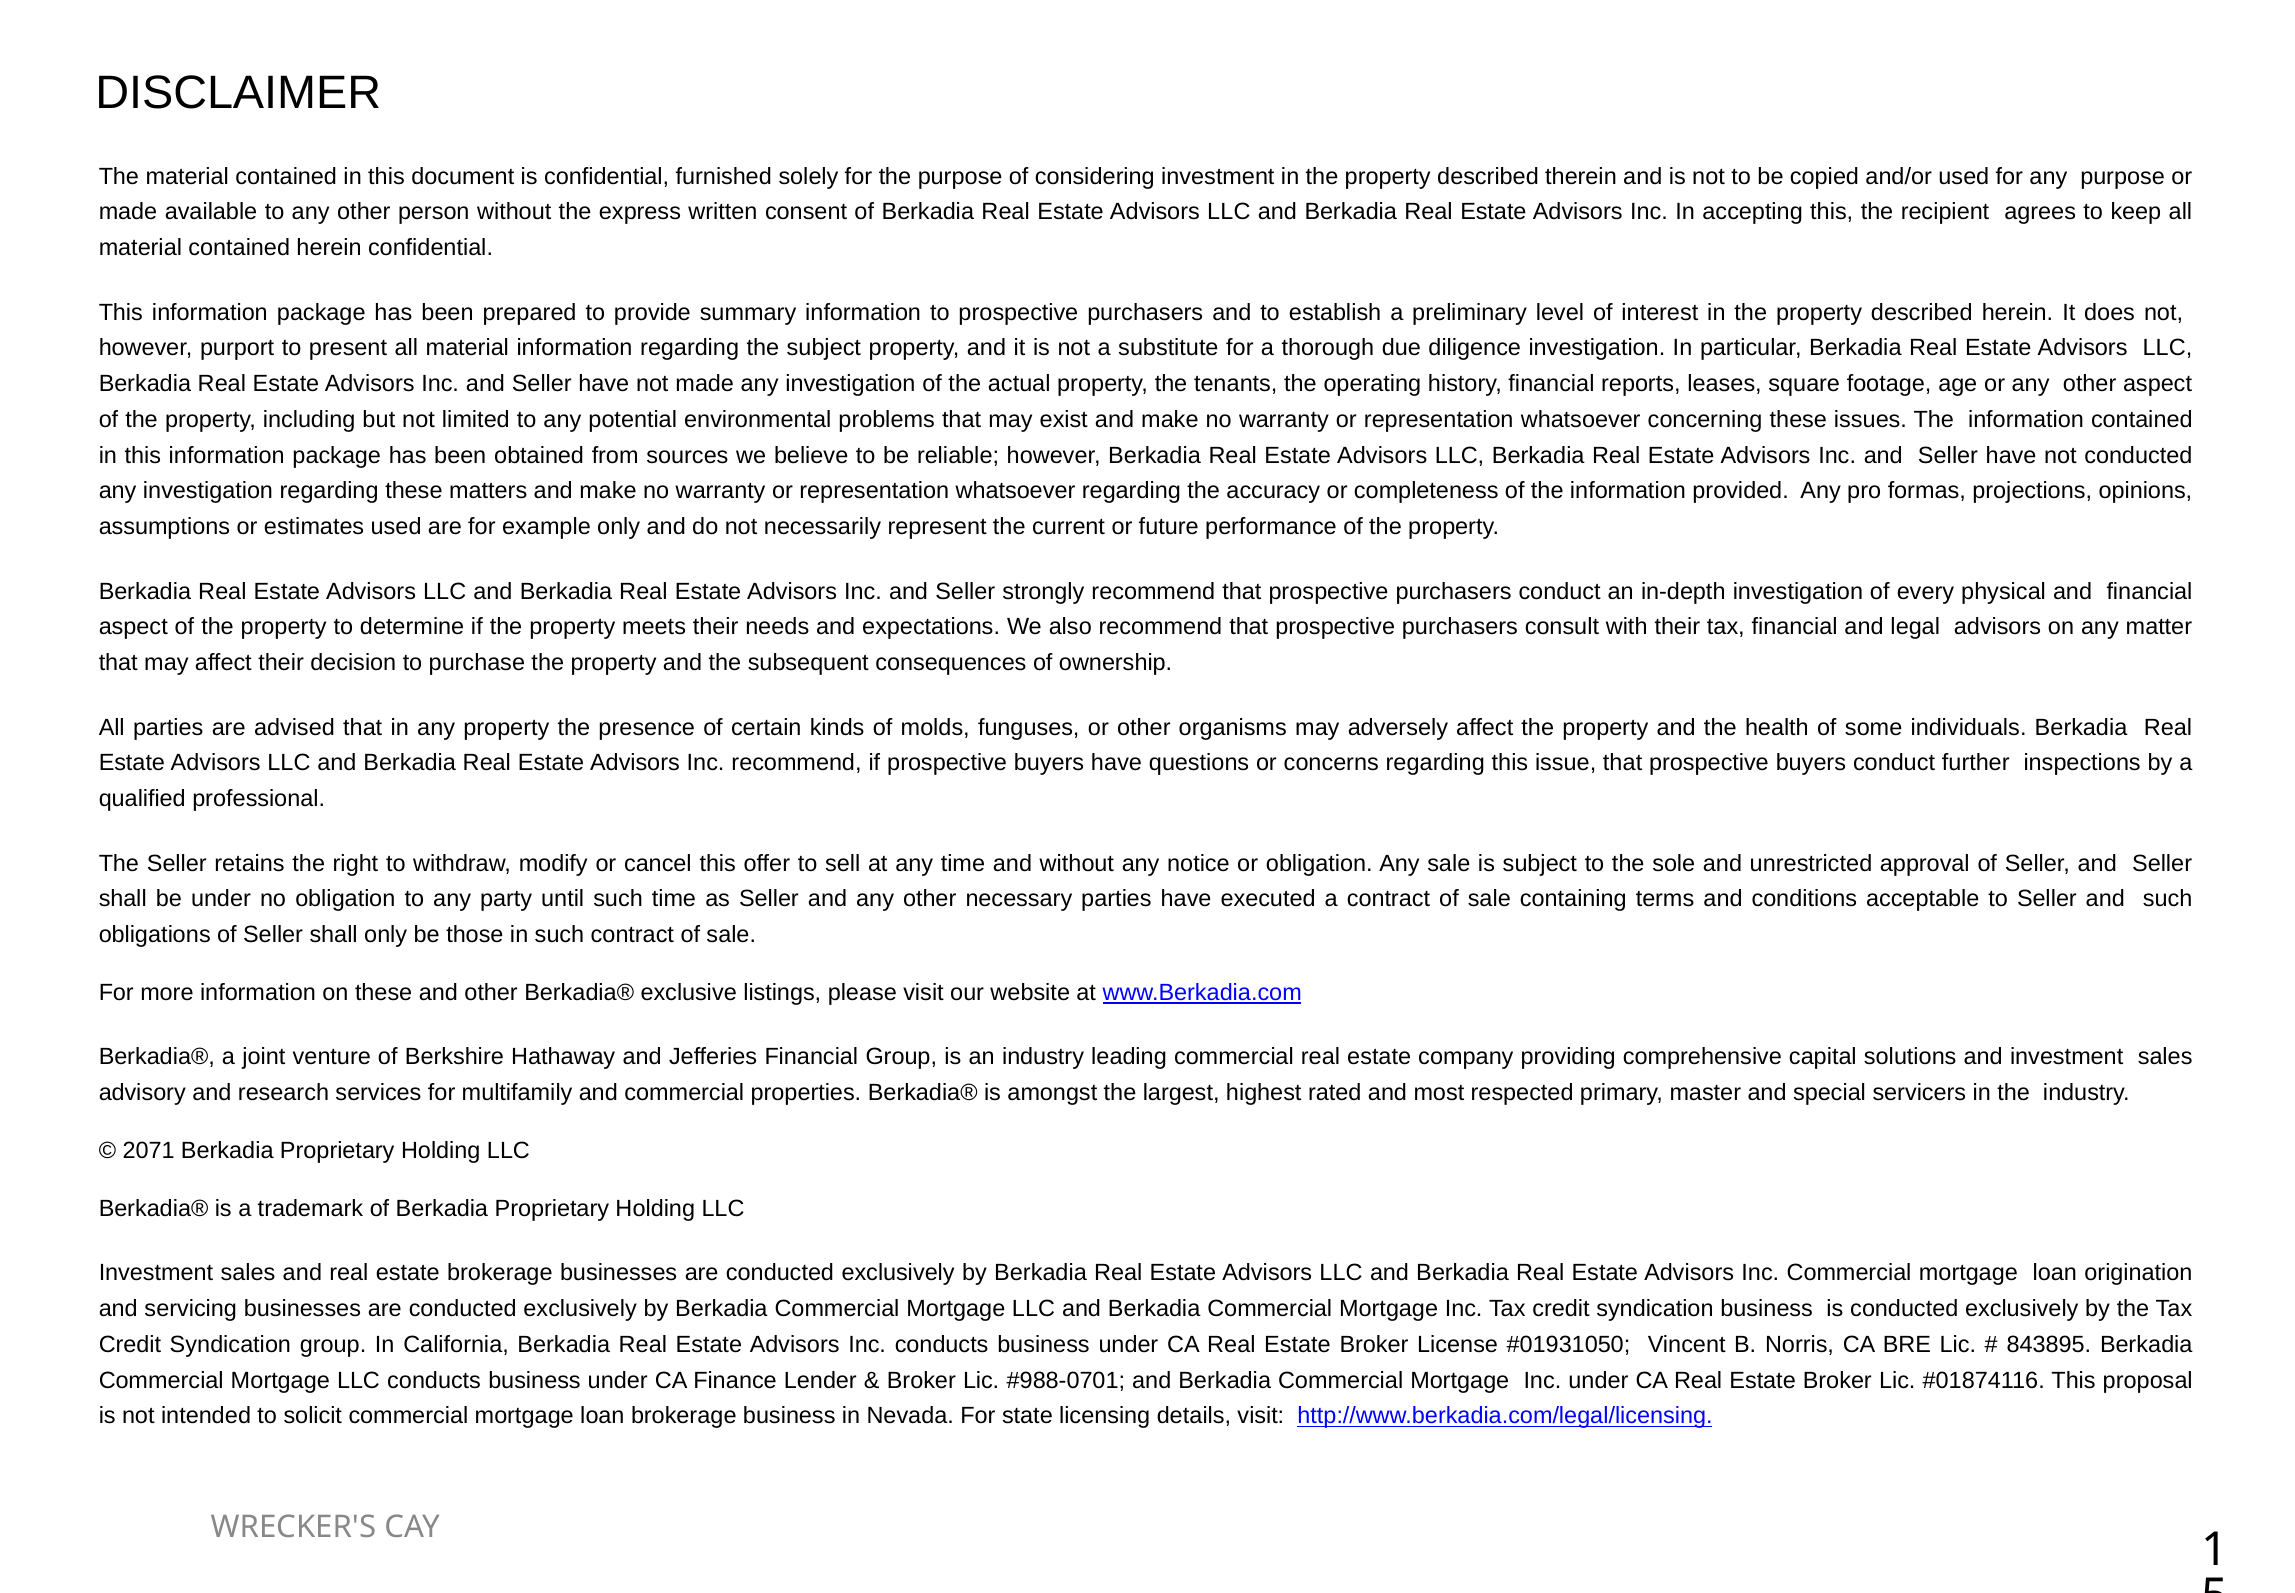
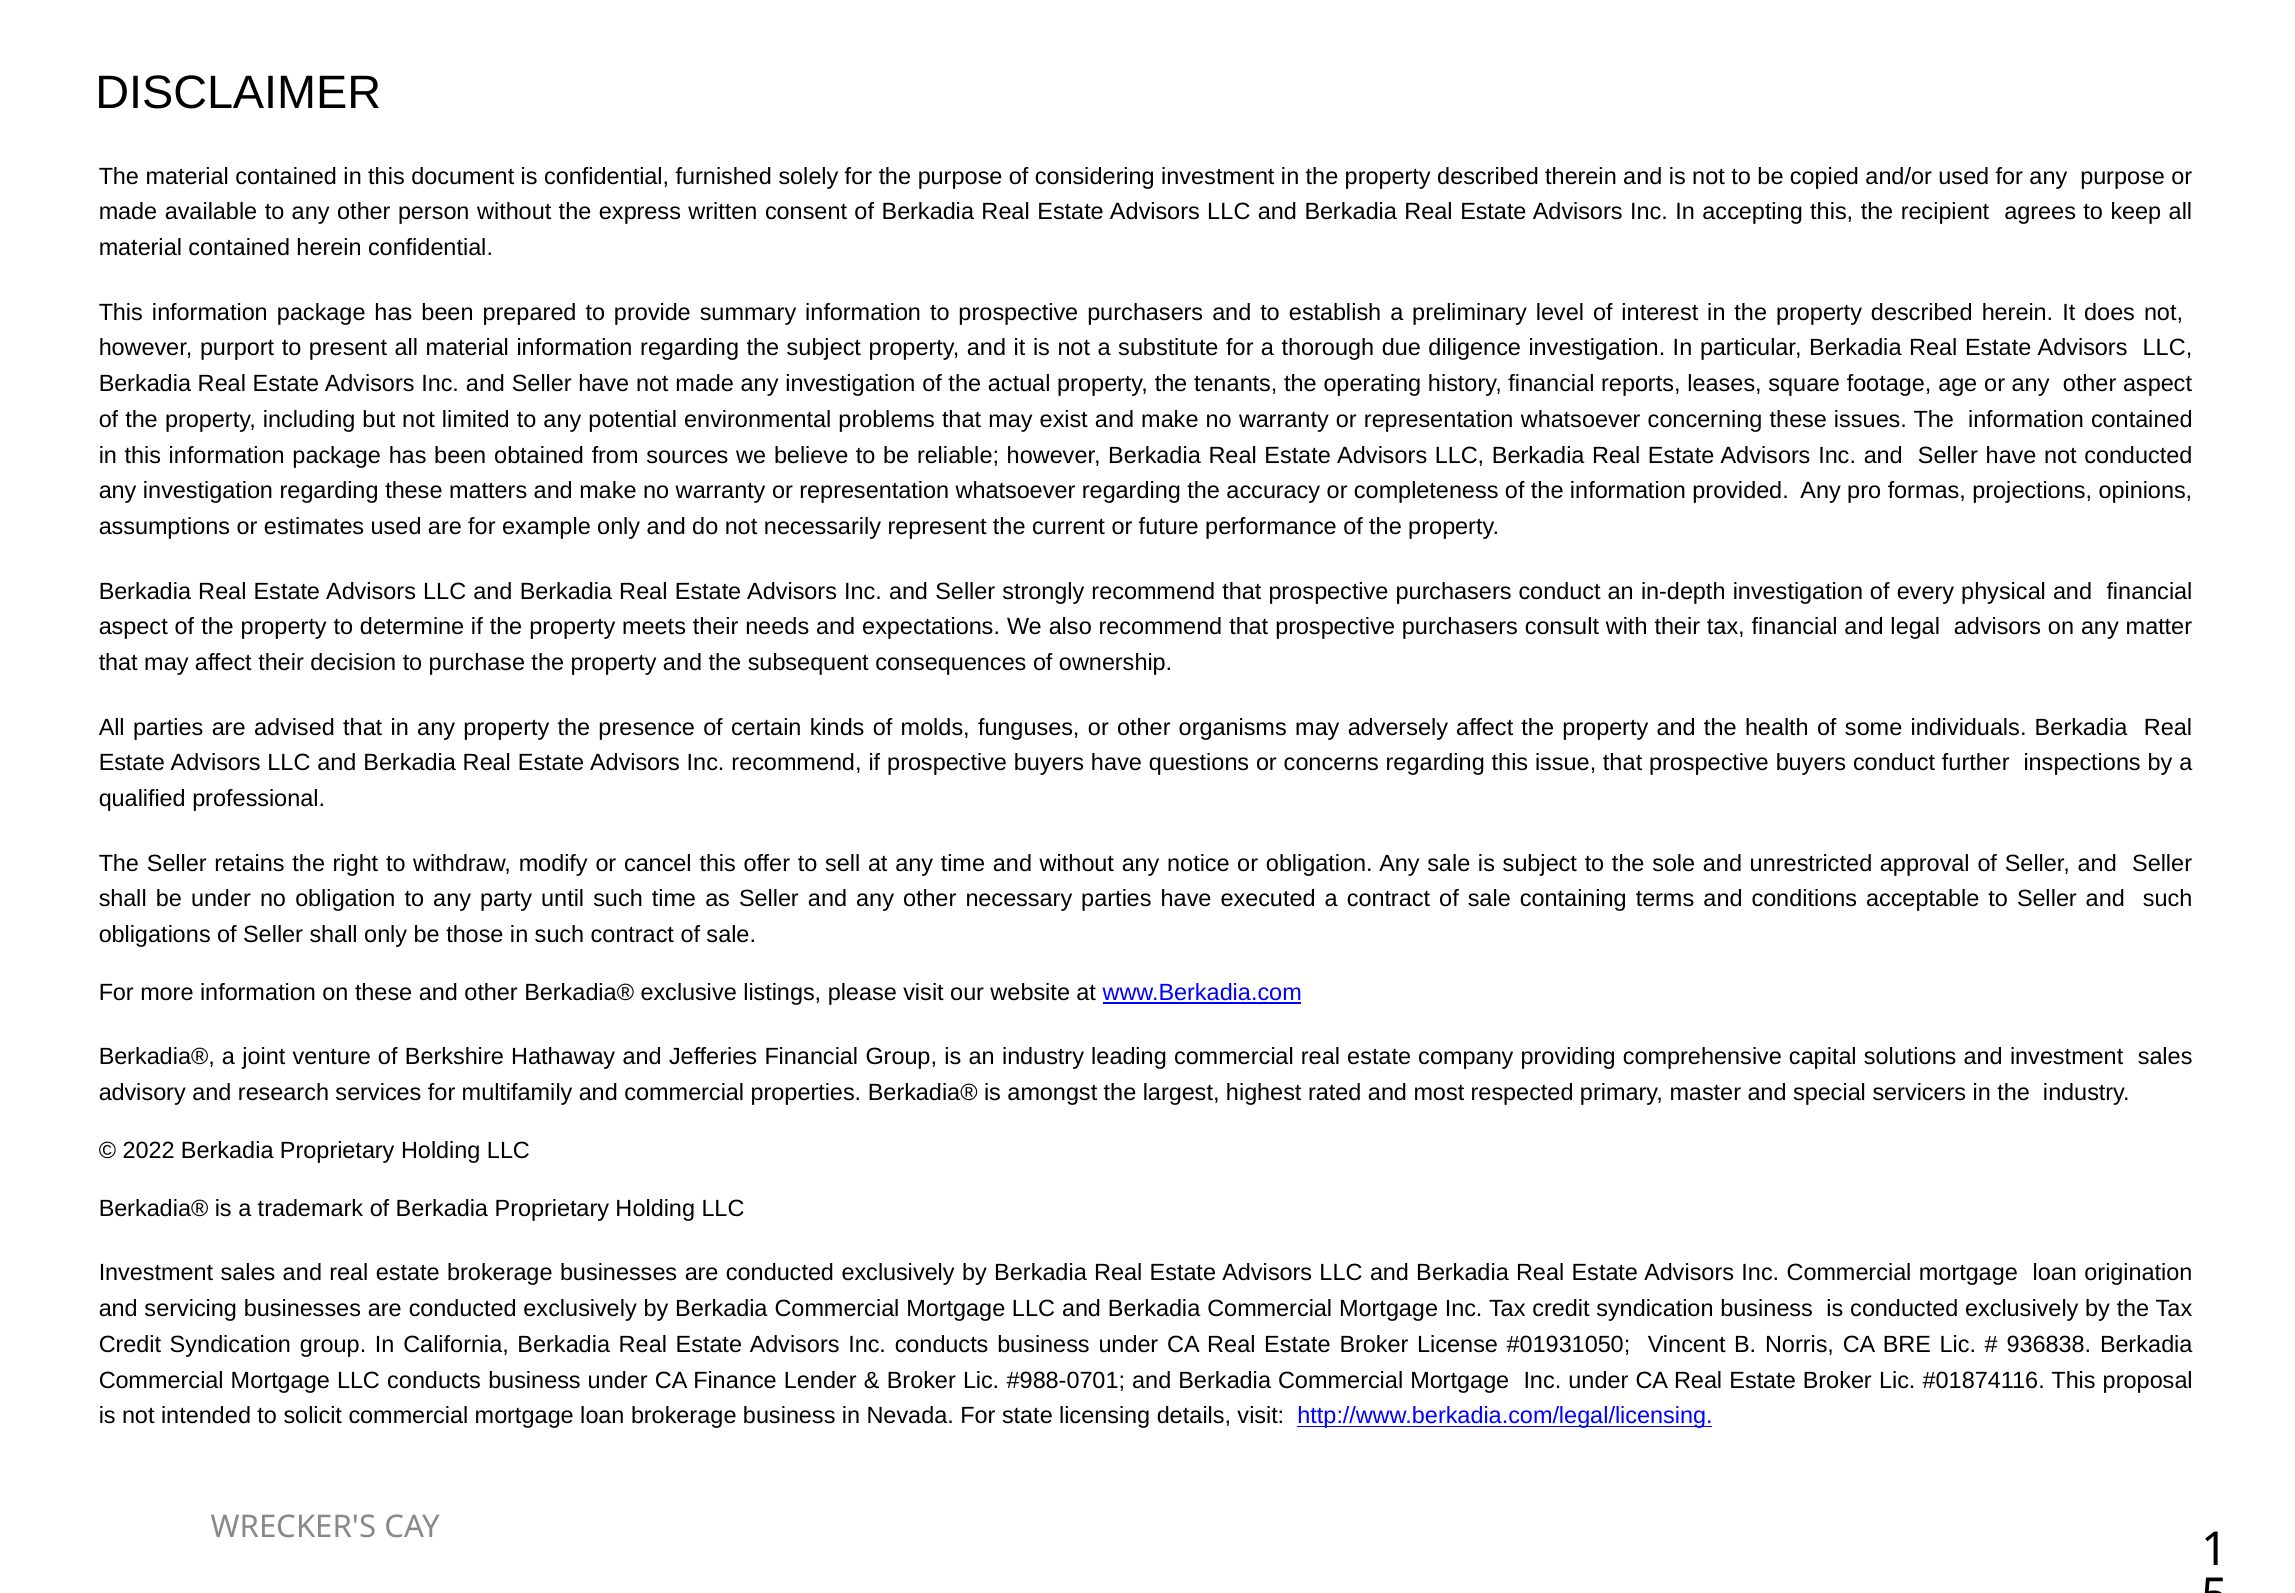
2071: 2071 -> 2022 (149, 1150)
843895: 843895 -> 936838 (2049, 1344)
